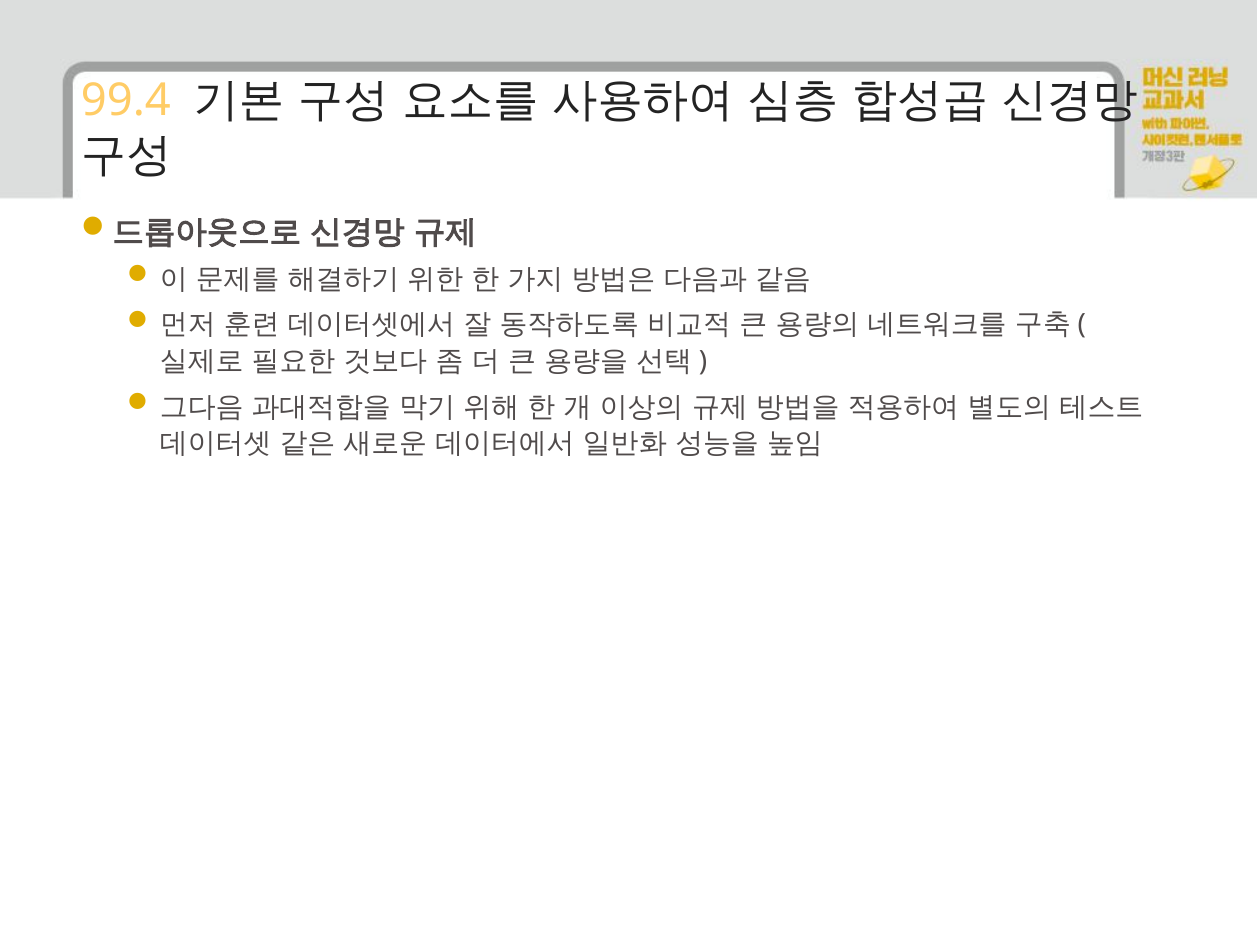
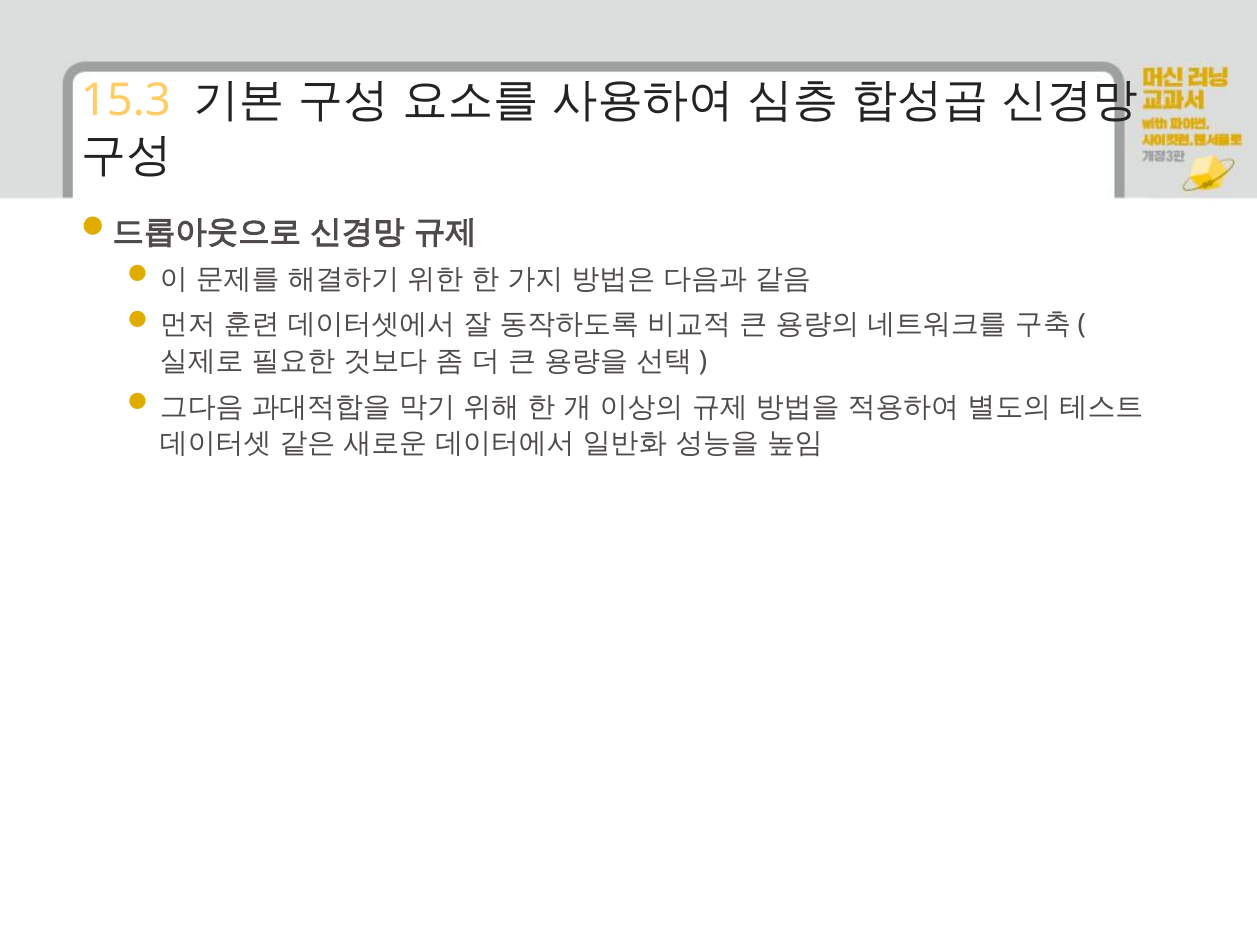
99.4: 99.4 -> 15.3 (126, 101)
